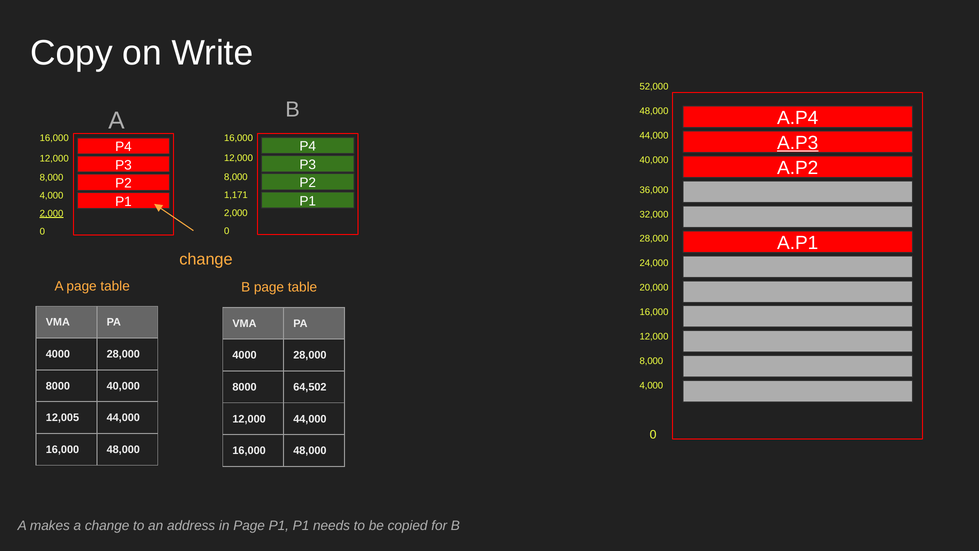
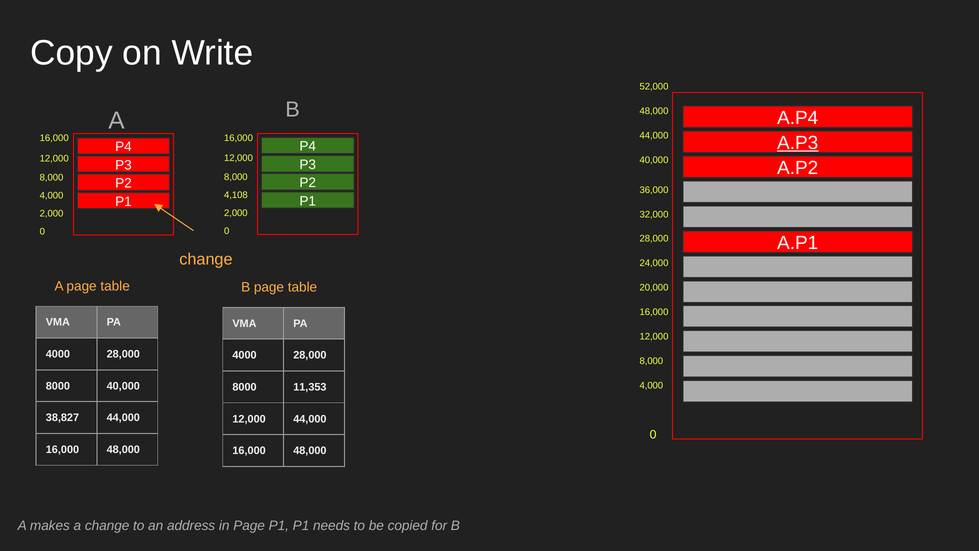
1,171: 1,171 -> 4,108 (236, 195)
2,000 underline: present -> none (52, 213)
64,502: 64,502 -> 11,353 (310, 387)
12,005: 12,005 -> 38,827 (62, 418)
